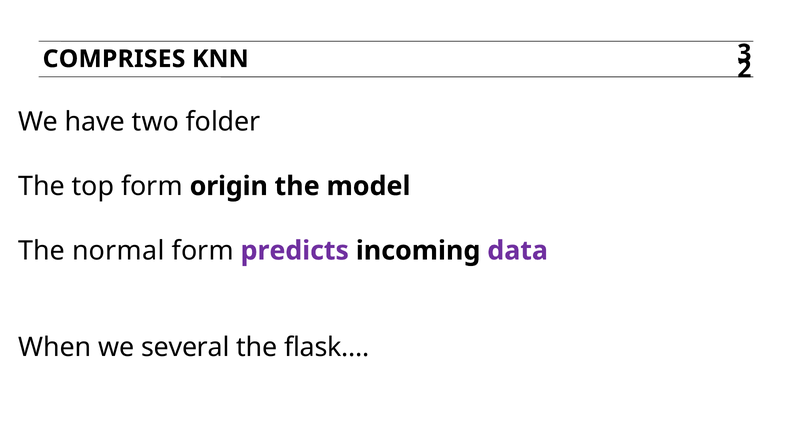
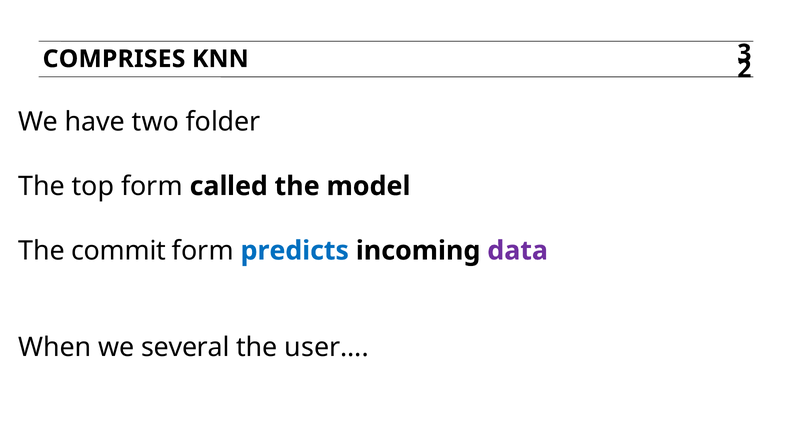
origin: origin -> called (229, 186)
normal: normal -> commit (119, 251)
predicts colour: purple -> blue (295, 251)
flask…: flask… -> user… (327, 347)
